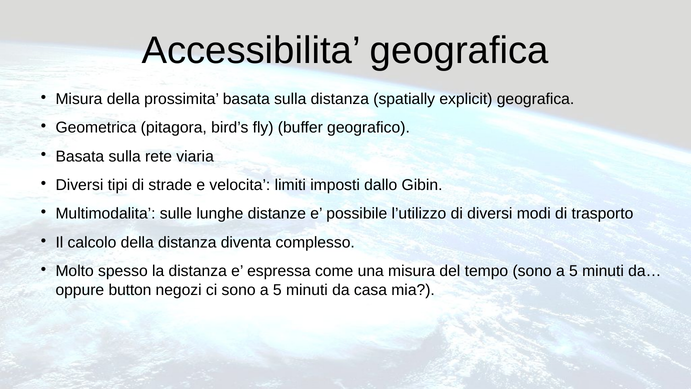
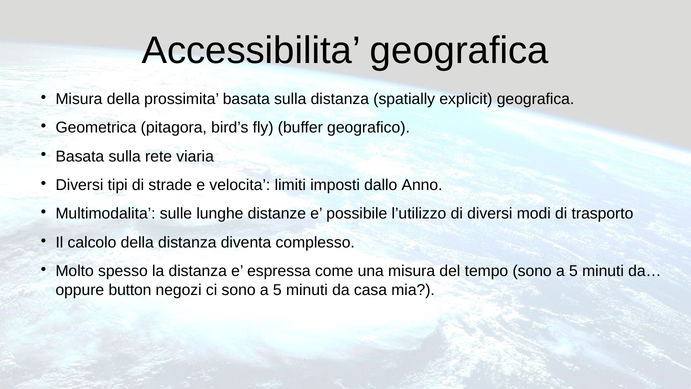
Gibin: Gibin -> Anno (422, 185)
